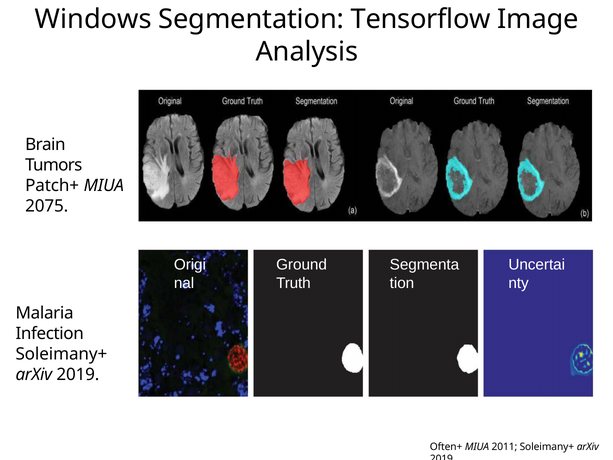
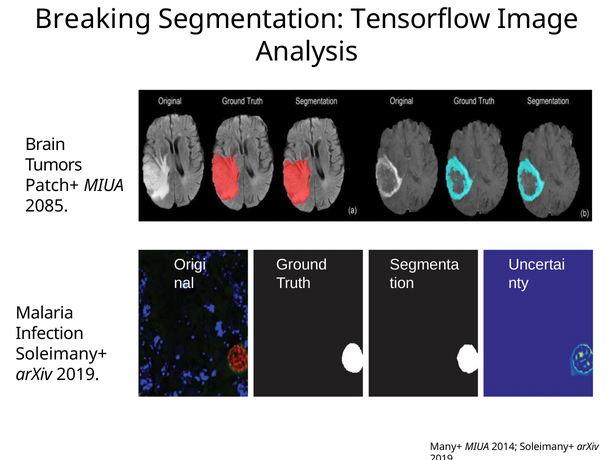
Windows: Windows -> Breaking (93, 19)
2075: 2075 -> 2085 (47, 206)
Often+: Often+ -> Many+ (446, 447)
2011: 2011 -> 2014 (504, 447)
